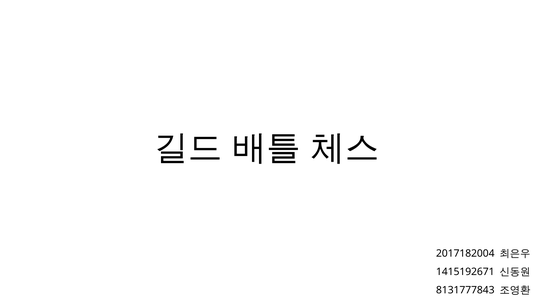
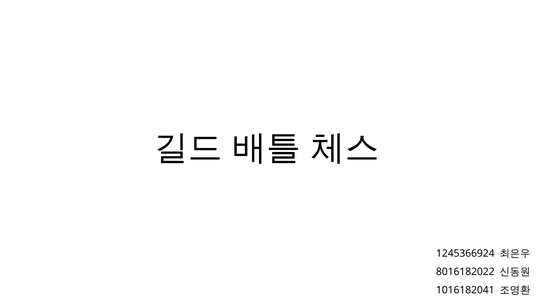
2017182004: 2017182004 -> 1245366924 (465, 253)
1415192671: 1415192671 -> 8016182022 (465, 272)
8131777843: 8131777843 -> 1016182041 (465, 290)
